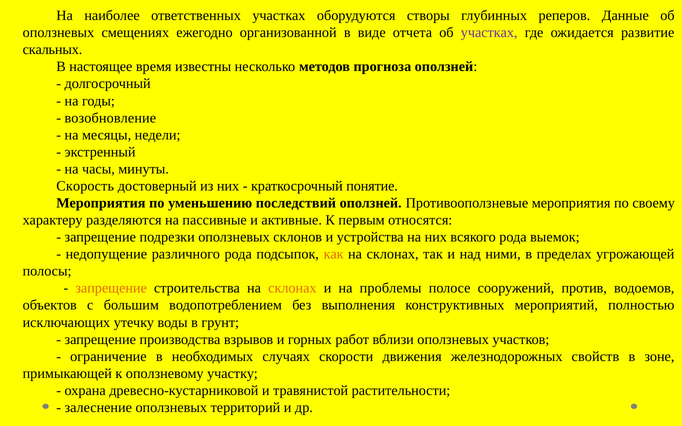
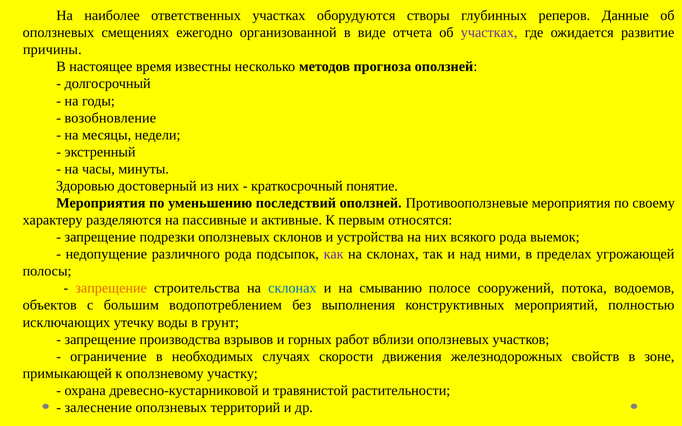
скальных: скальных -> причины (52, 50)
Скорость: Скорость -> Здоровью (85, 186)
как colour: orange -> purple (334, 254)
склонах colour: orange -> blue (292, 288)
проблемы: проблемы -> смыванию (391, 288)
против: против -> потока (584, 288)
